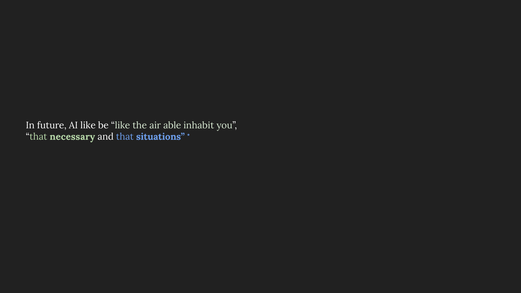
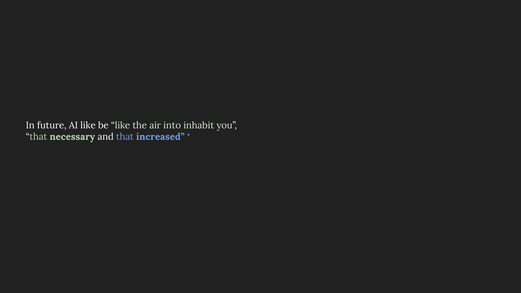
able: able -> into (172, 125)
situations: situations -> increased (160, 137)
